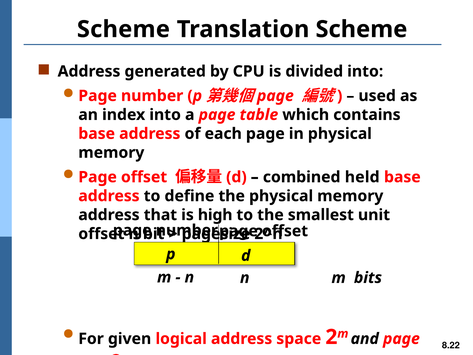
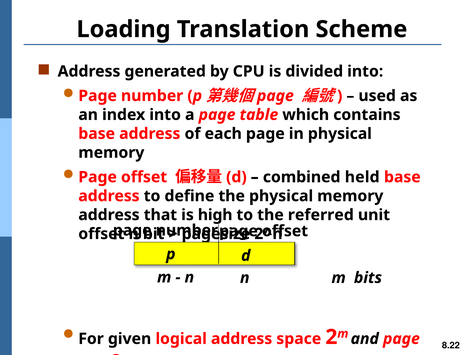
Scheme: Scheme -> Loading (124, 29)
smallest: smallest -> referred (321, 215)
